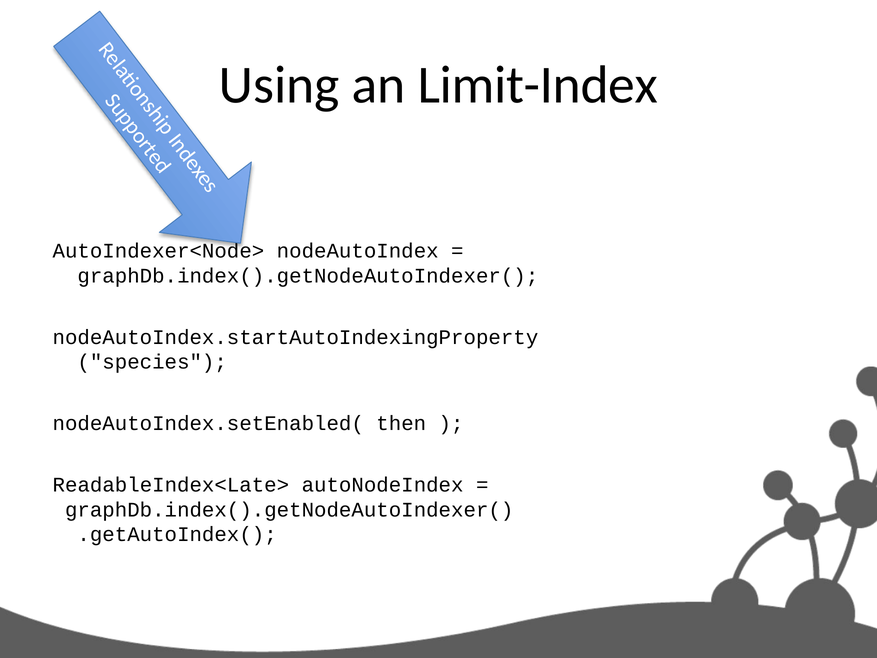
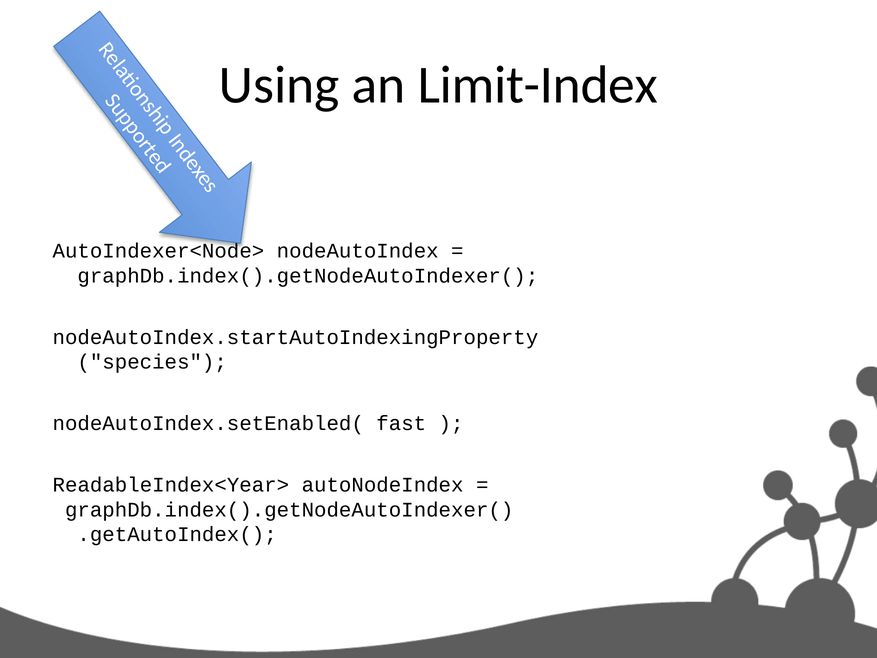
then: then -> fast (401, 423)
ReadableIndex<Late>: ReadableIndex<Late> -> ReadableIndex<Year> (171, 485)
